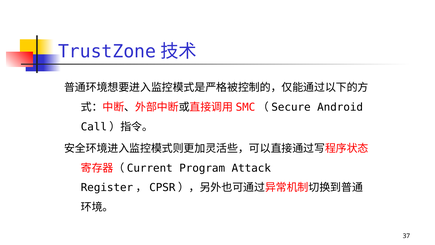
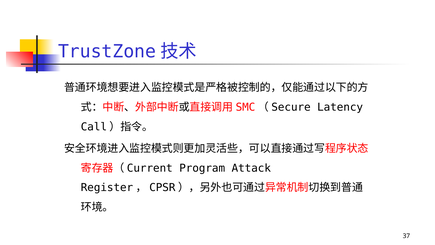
Android: Android -> Latency (340, 107)
